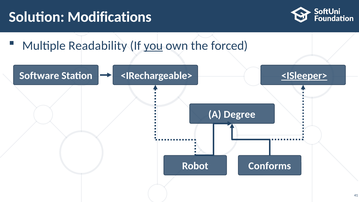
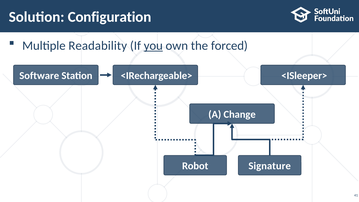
Modifications: Modifications -> Configuration (110, 17)
<ISleeper> underline: present -> none (304, 76)
Degree: Degree -> Change (240, 114)
Conforms: Conforms -> Signature (270, 166)
